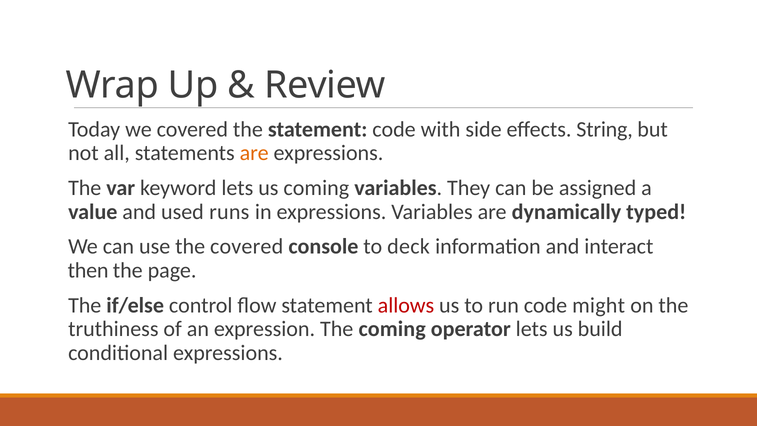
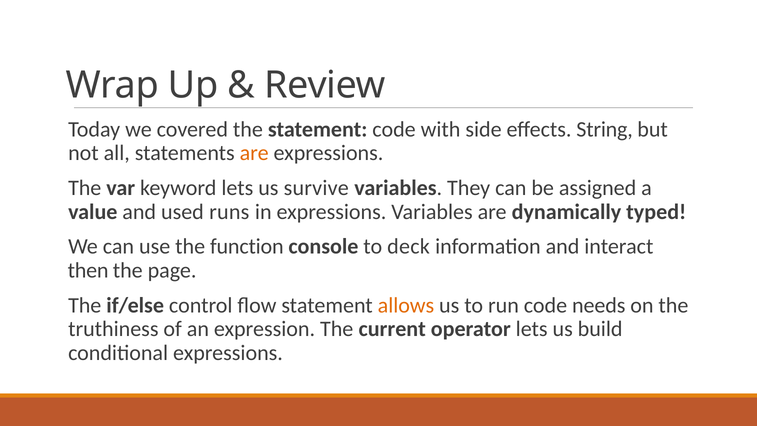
us coming: coming -> survive (316, 188)
the covered: covered -> function (247, 246)
allows colour: red -> orange (406, 305)
might: might -> needs (599, 305)
The coming: coming -> current (392, 329)
